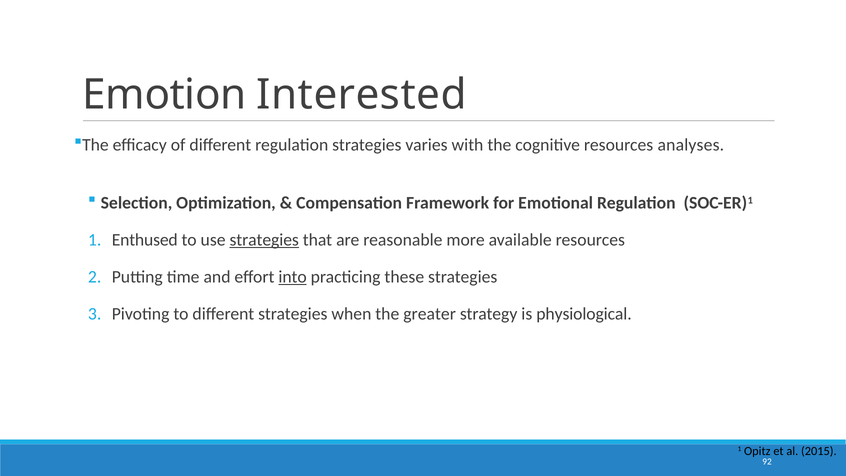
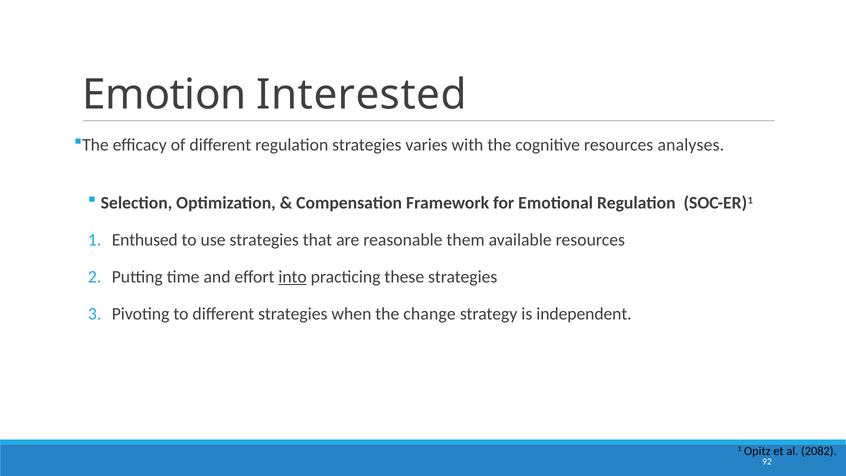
strategies underline: present -> none (264, 240)
more: more -> them (466, 240)
greater: greater -> change (430, 314)
physiological: physiological -> independent (584, 314)
2015: 2015 -> 2082 (819, 451)
